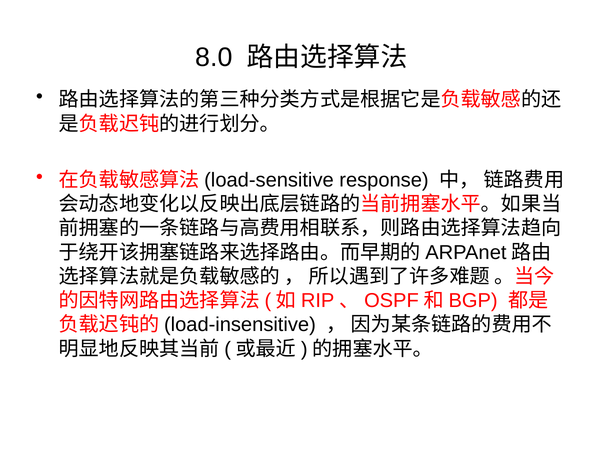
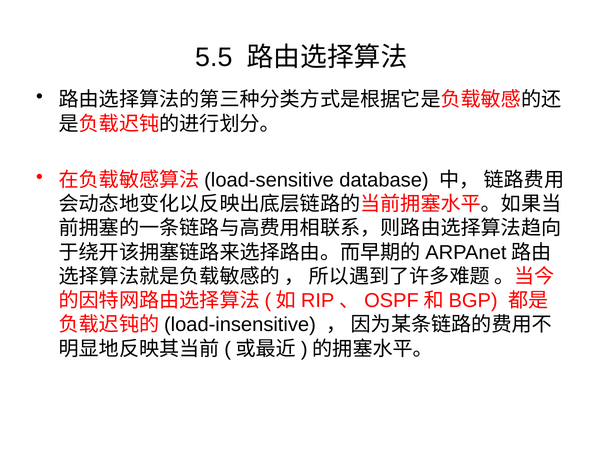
8.0: 8.0 -> 5.5 (214, 58)
response: response -> database (384, 180)
